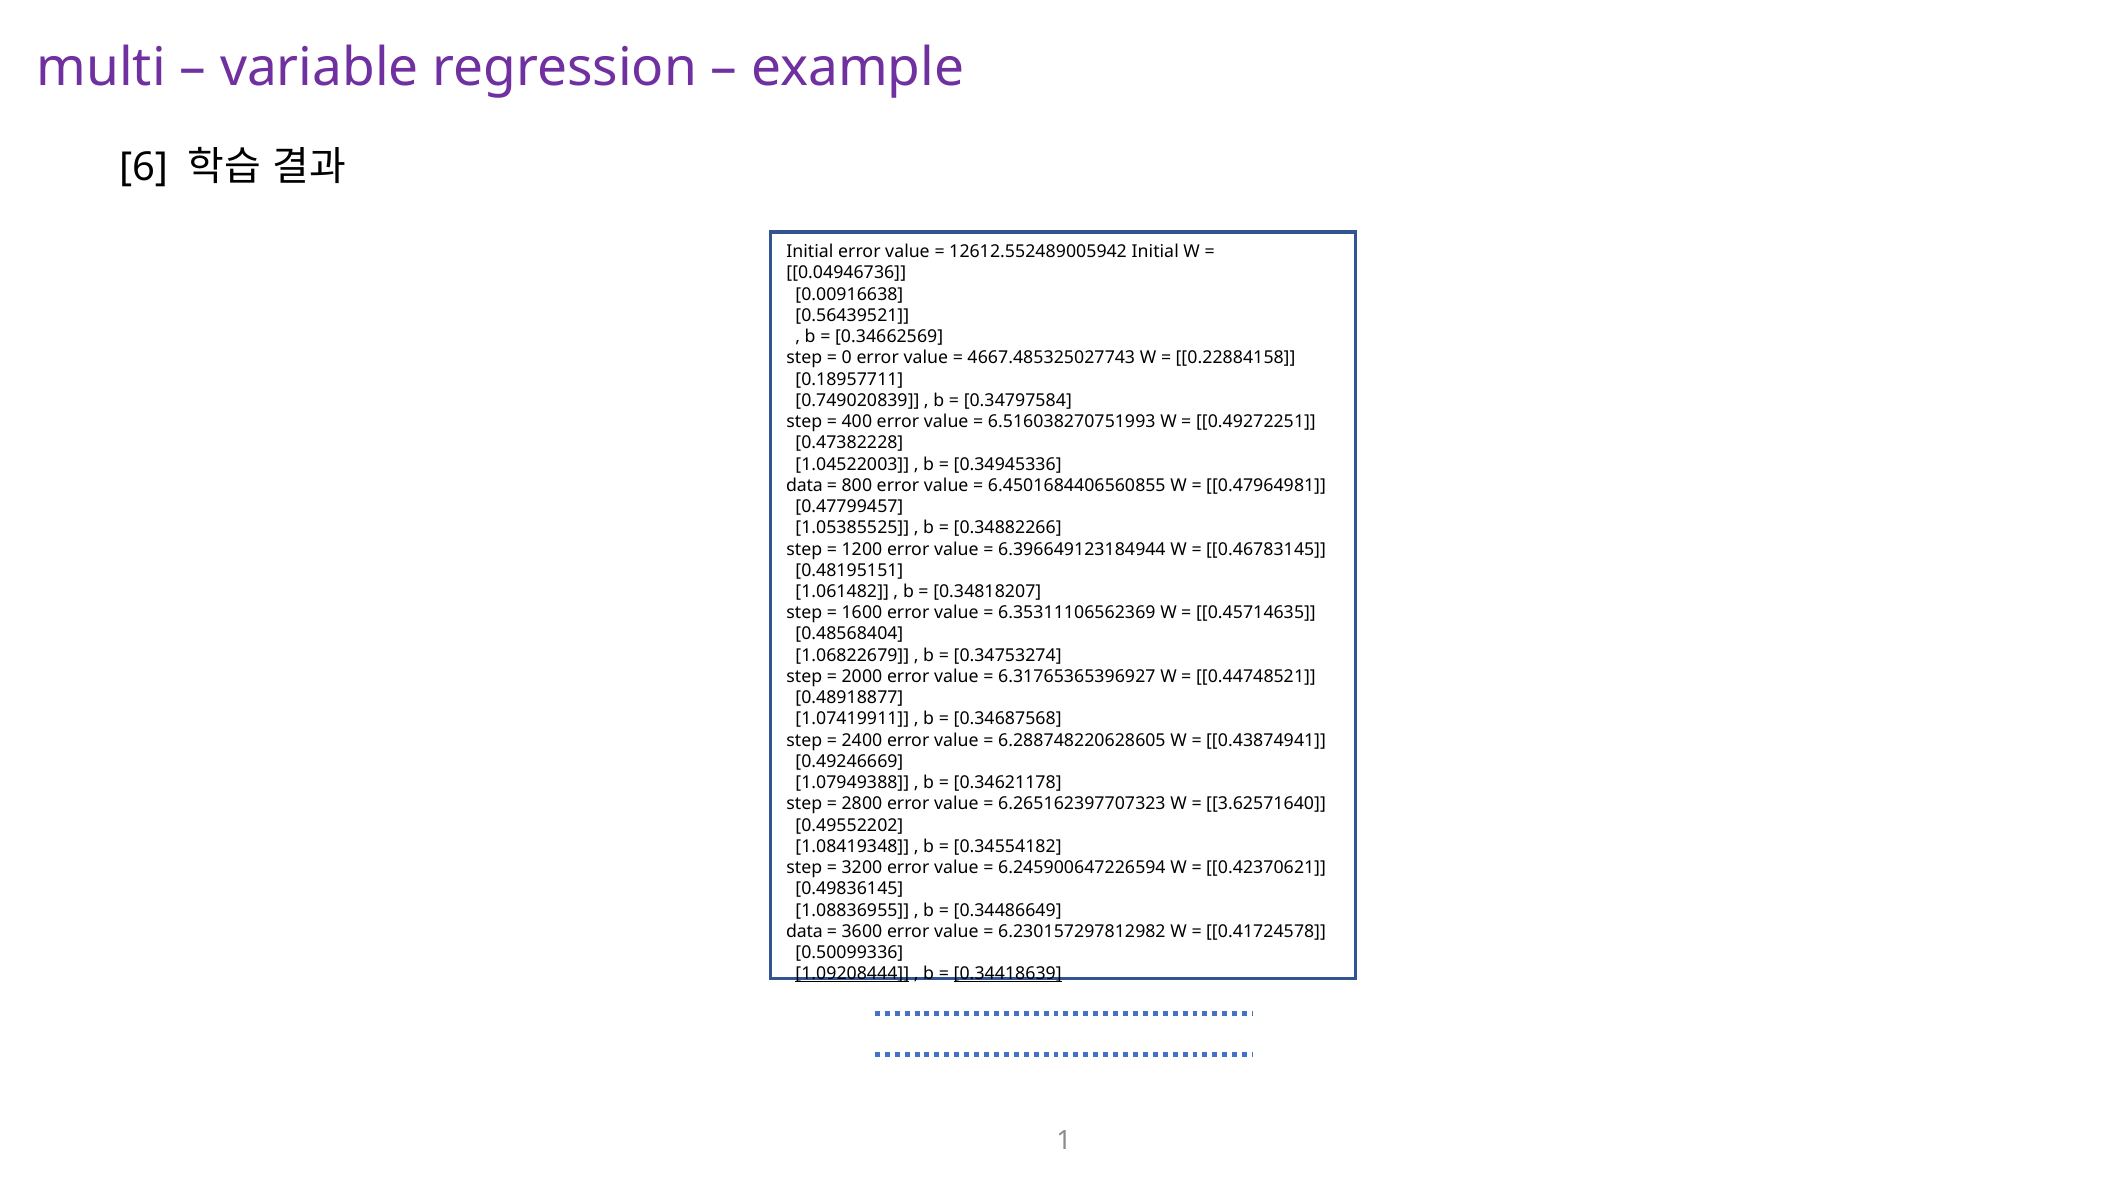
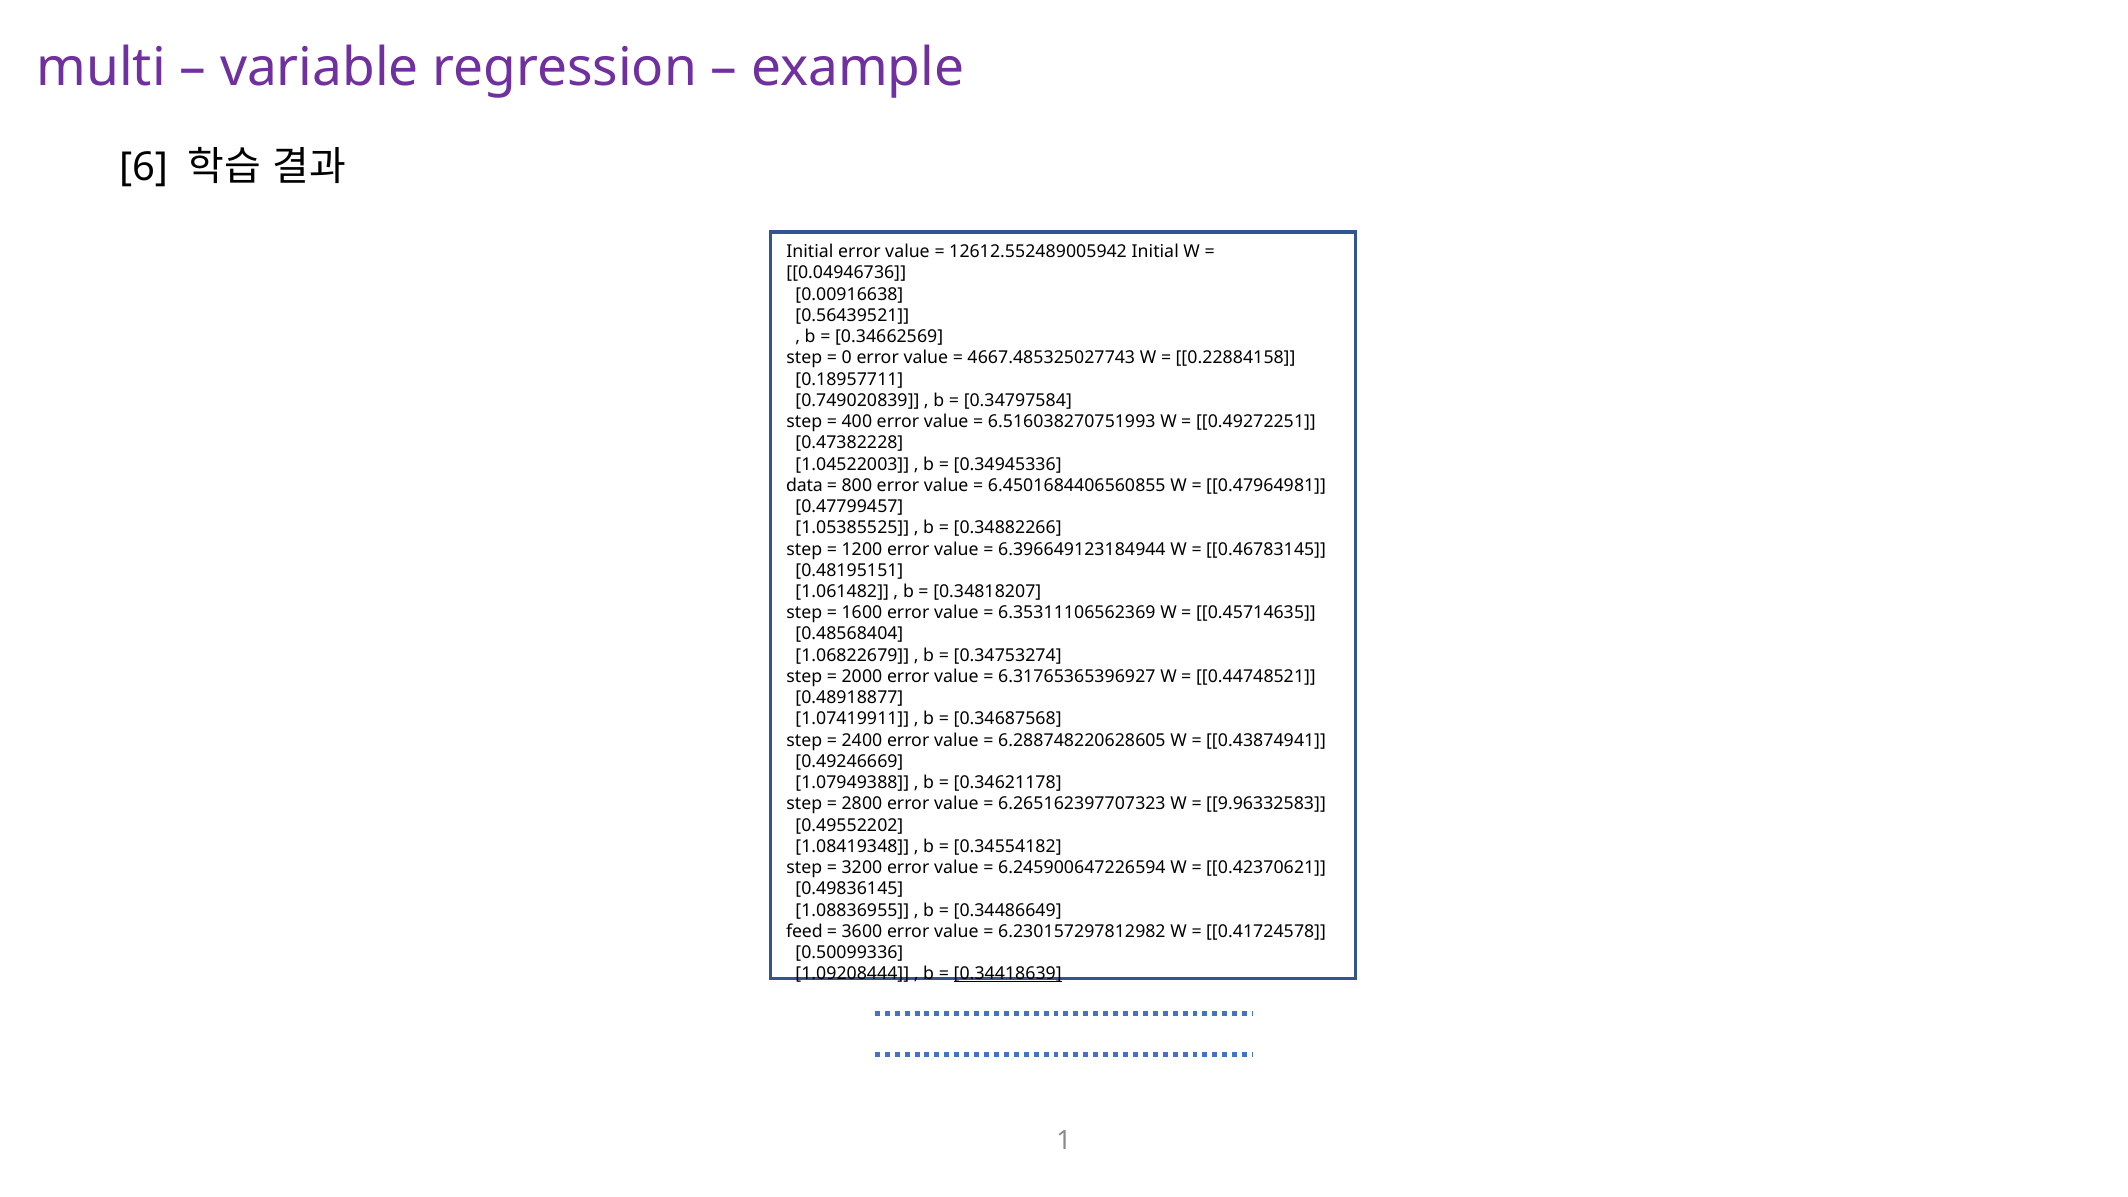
3.62571640: 3.62571640 -> 9.96332583 (1266, 804)
data: data -> feed (804, 931)
1.09208444 underline: present -> none (852, 974)
